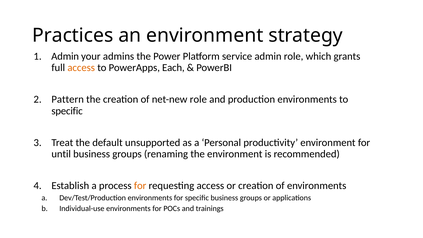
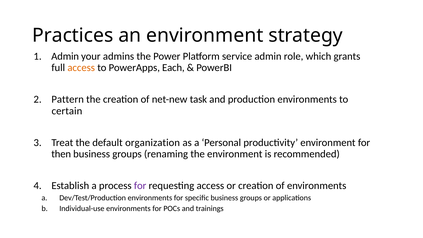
net-new role: role -> task (198, 99)
specific: specific -> certain (67, 111)
unsupported: unsupported -> organization (153, 142)
until: until -> then (61, 154)
for colour: orange -> purple (140, 186)
